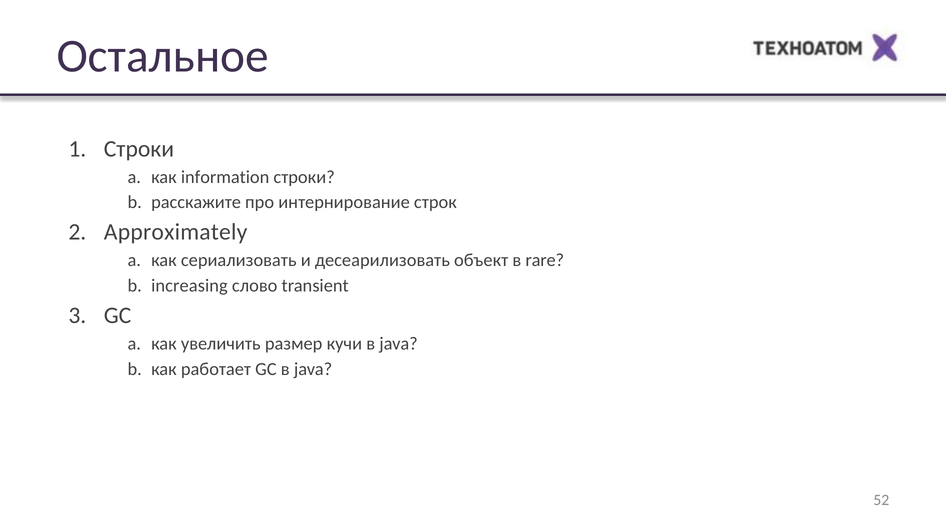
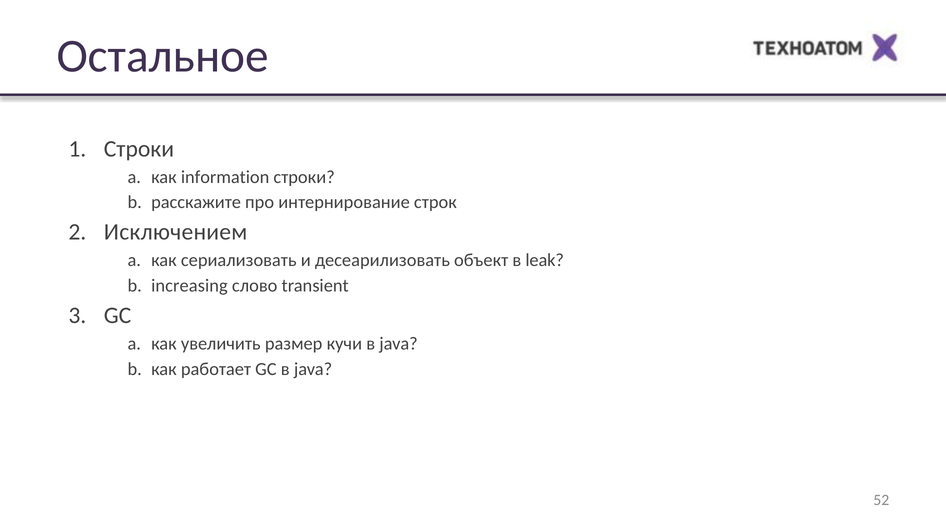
Approximately: Approximately -> Исключением (176, 232)
rare: rare -> leak (545, 260)
